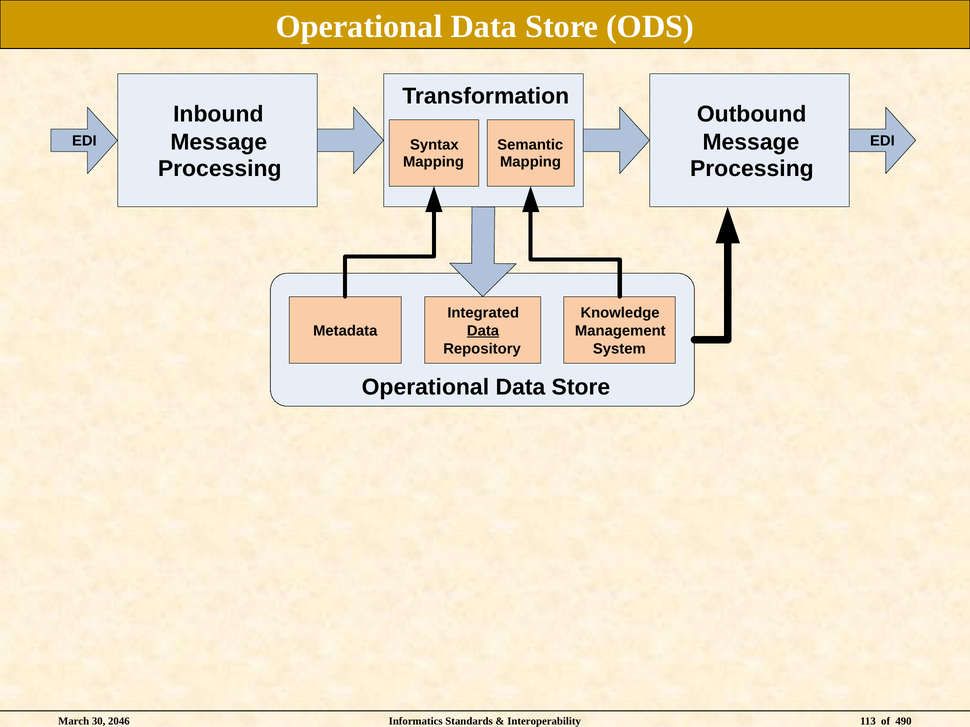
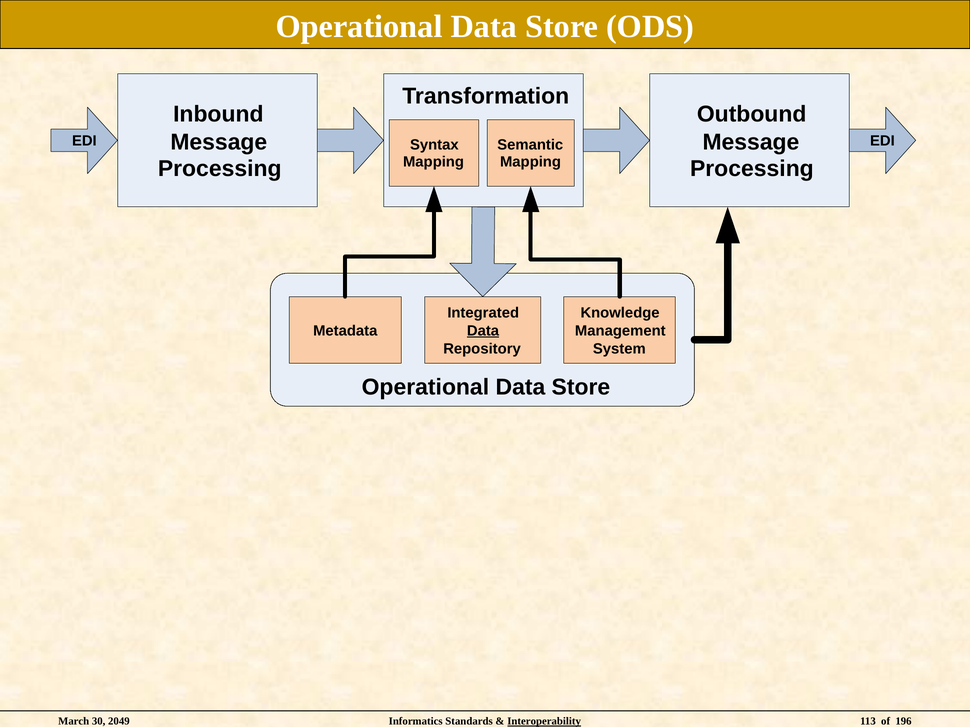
2046: 2046 -> 2049 (119, 722)
Interoperability underline: none -> present (544, 722)
490: 490 -> 196 (903, 722)
